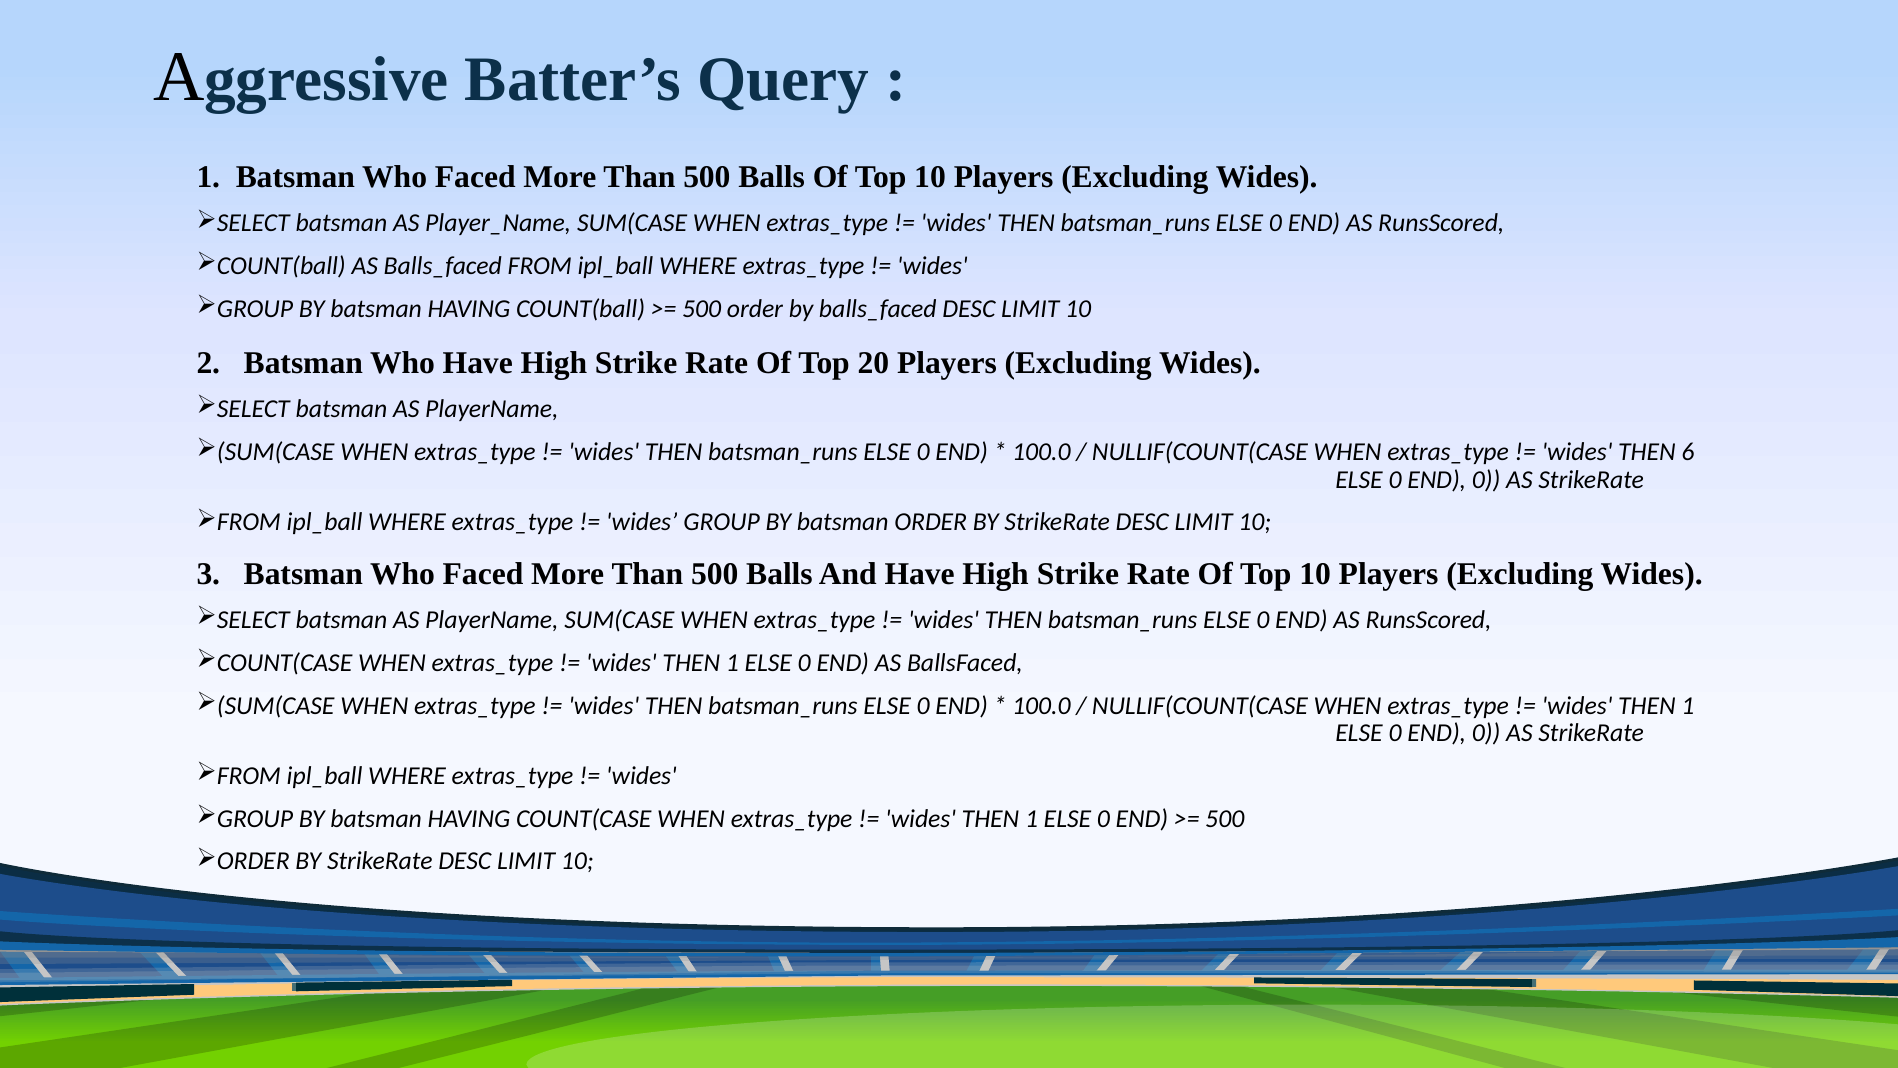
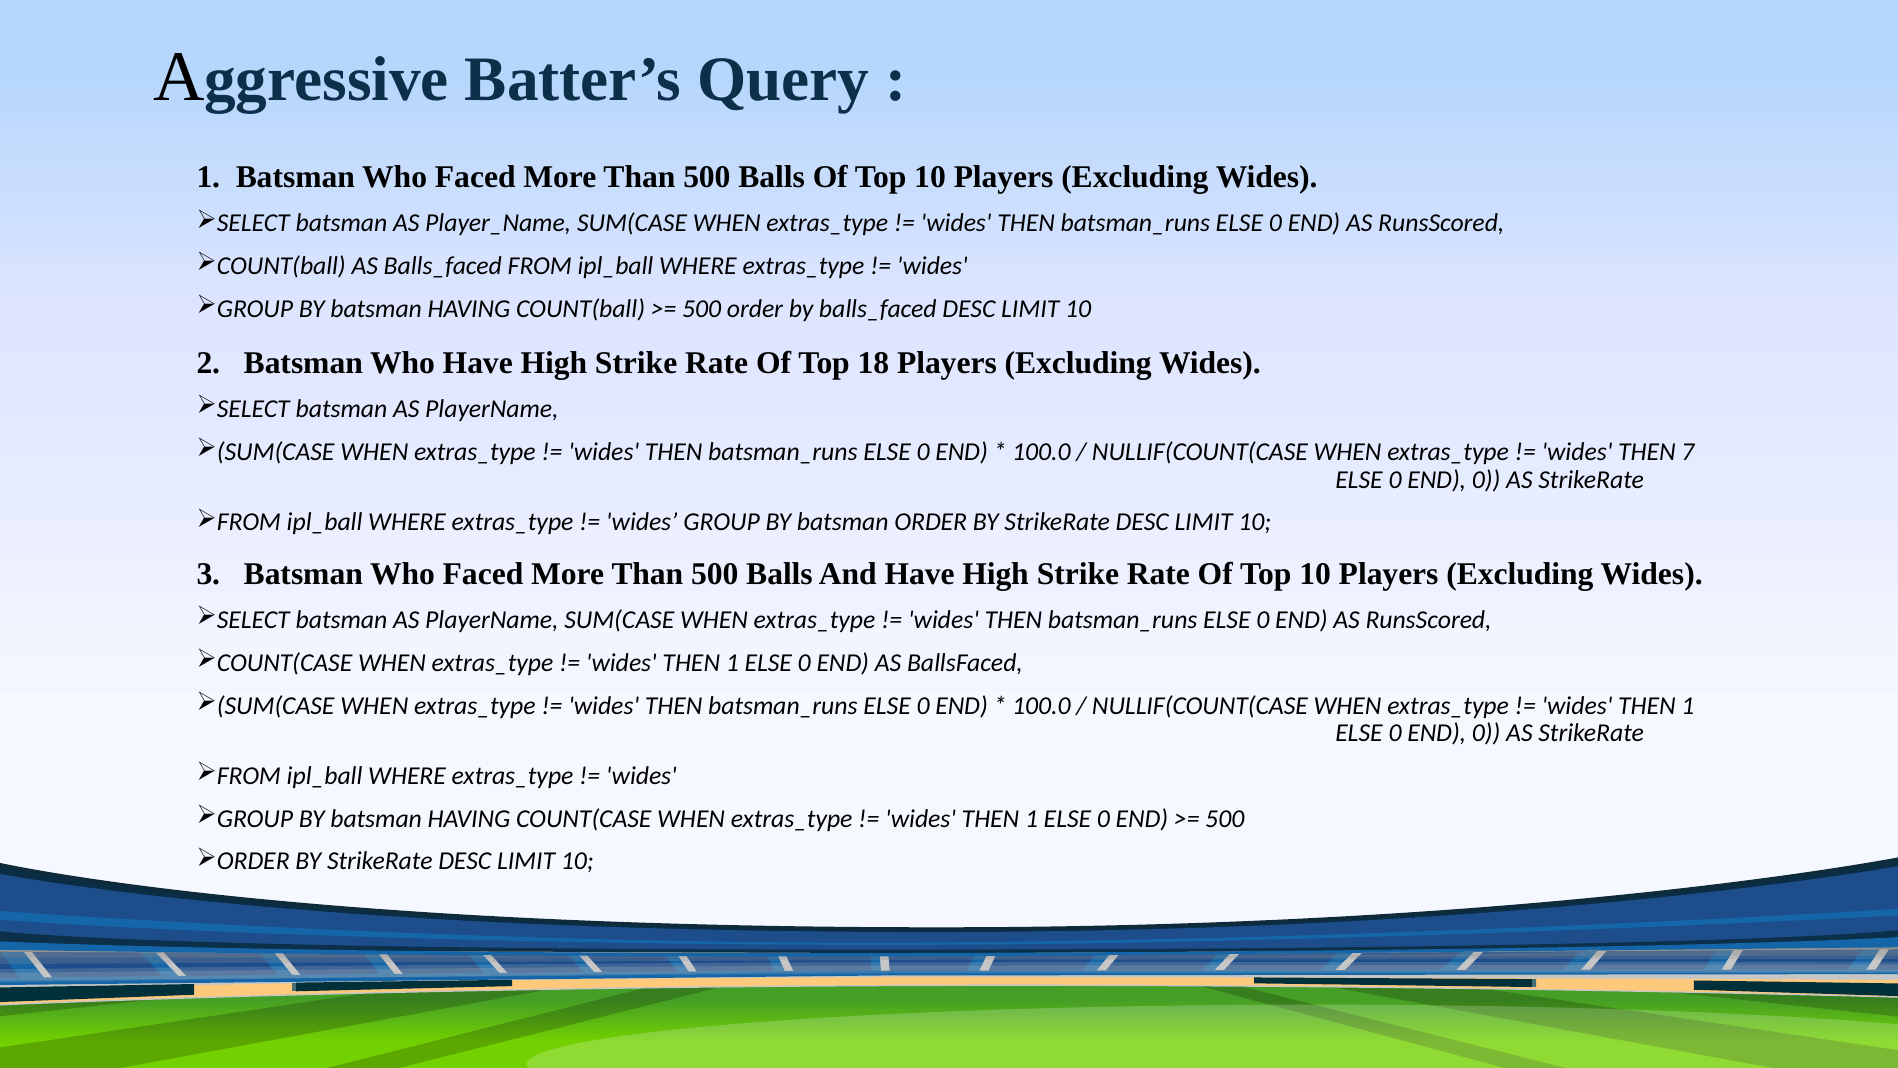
20: 20 -> 18 (873, 363)
6: 6 -> 7 (1688, 452)
